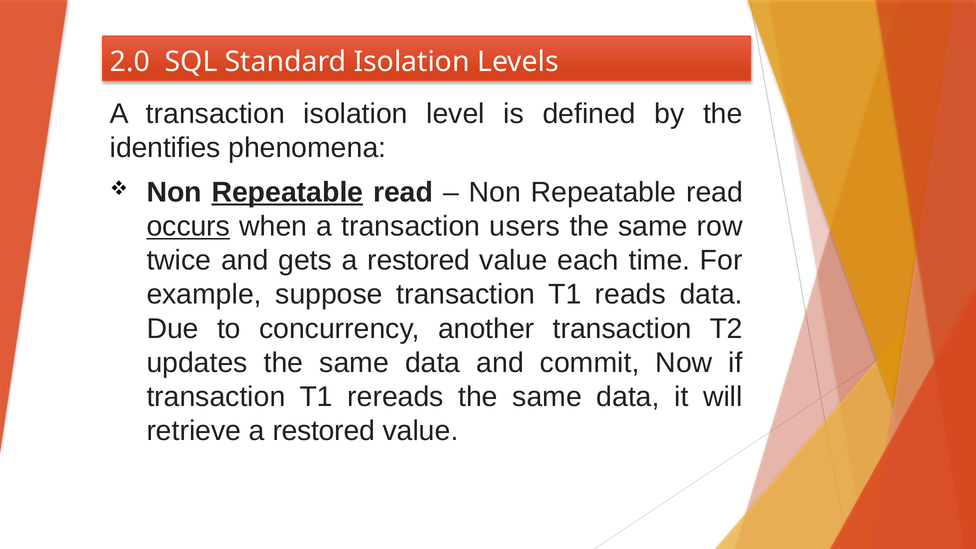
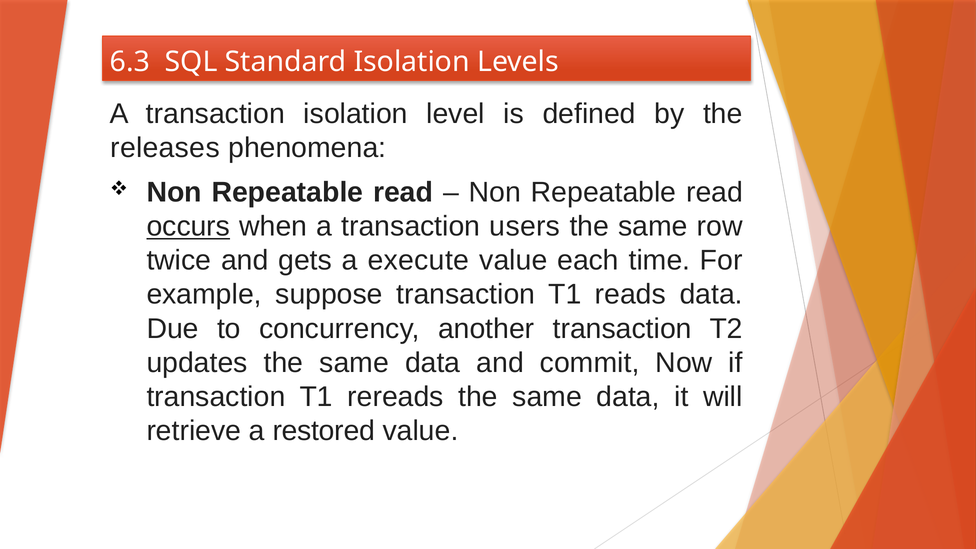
2.0: 2.0 -> 6.3 (130, 62)
identifies: identifies -> releases (165, 148)
Repeatable underline: present -> none (287, 192)
gets a restored: restored -> execute (418, 260)
